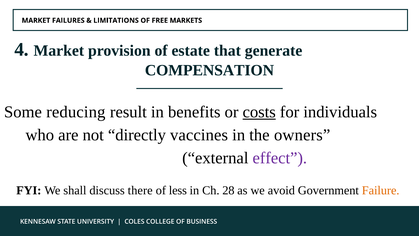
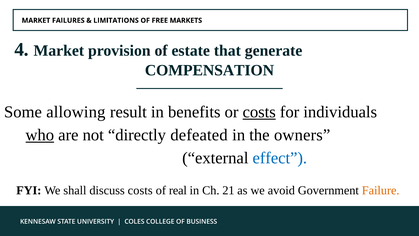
reducing: reducing -> allowing (76, 112)
who underline: none -> present (40, 135)
vaccines: vaccines -> defeated (199, 135)
effect colour: purple -> blue (280, 158)
discuss there: there -> costs (140, 190)
less: less -> real (178, 190)
28: 28 -> 21 (228, 190)
